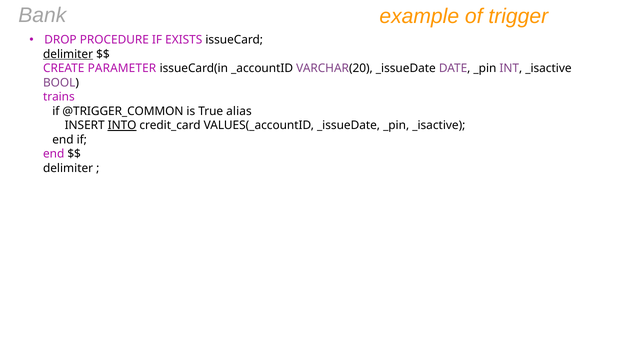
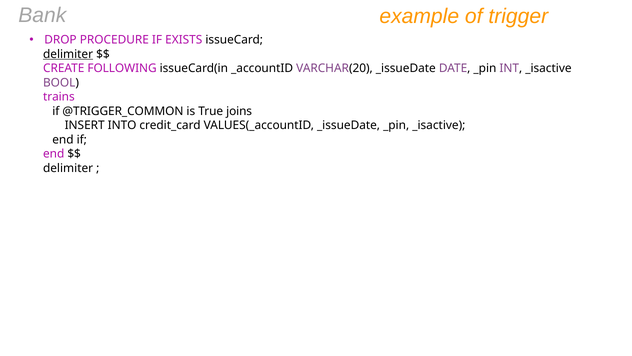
PARAMETER: PARAMETER -> FOLLOWING (122, 68)
alias: alias -> joins (239, 111)
INTO underline: present -> none (122, 125)
